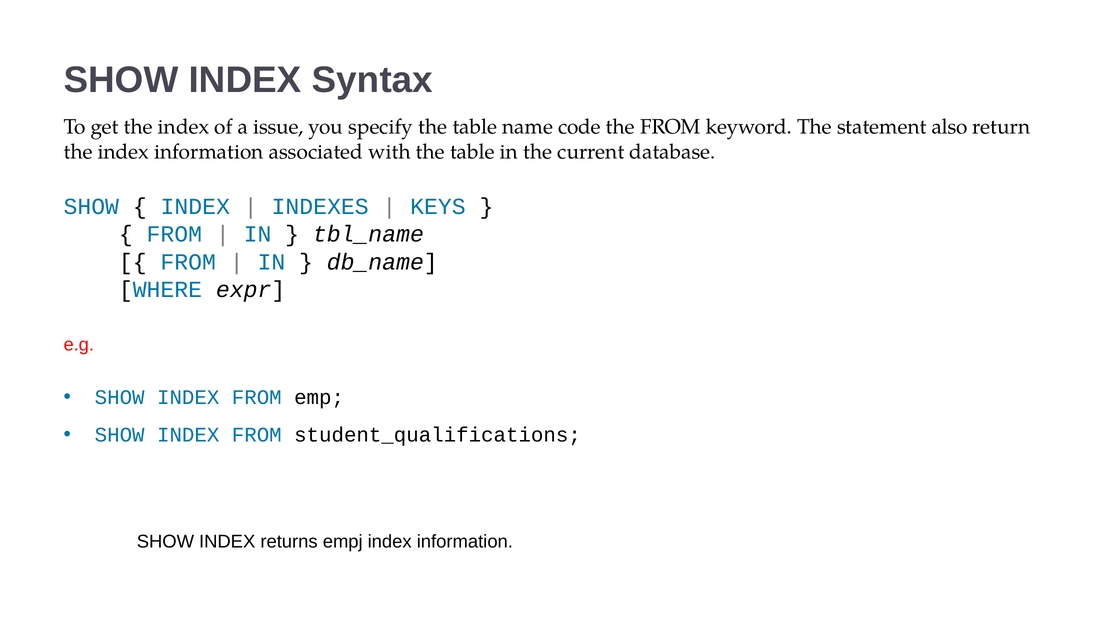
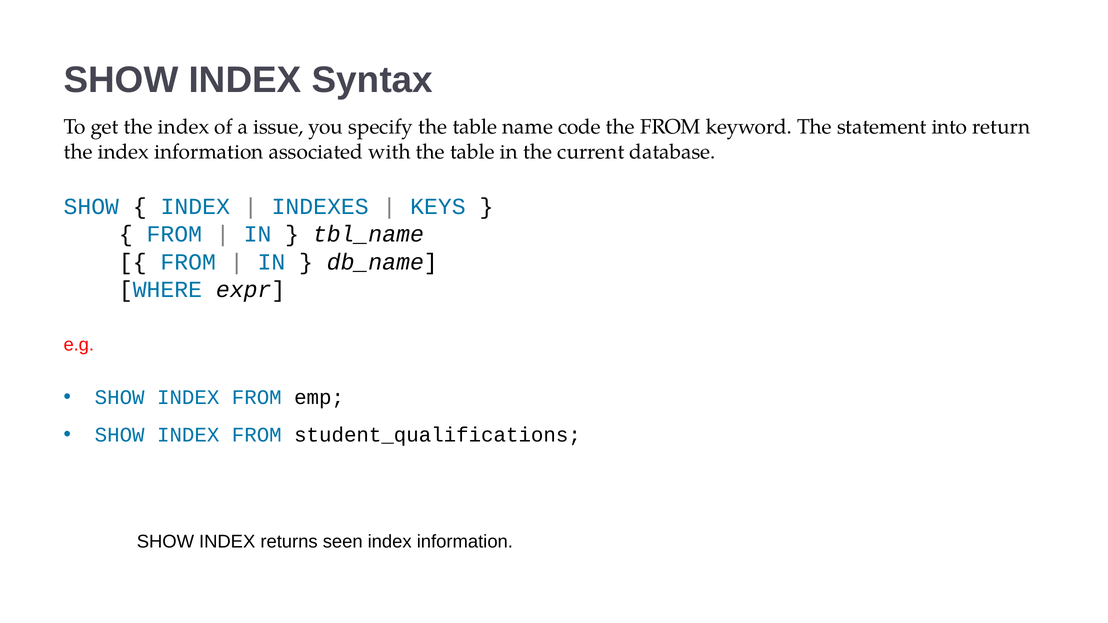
also: also -> into (949, 127)
empj: empj -> seen (343, 542)
